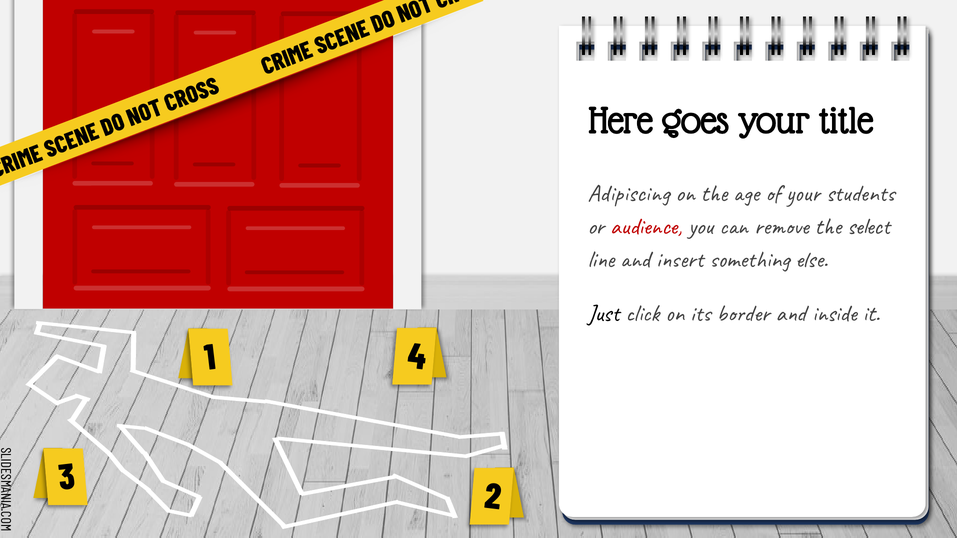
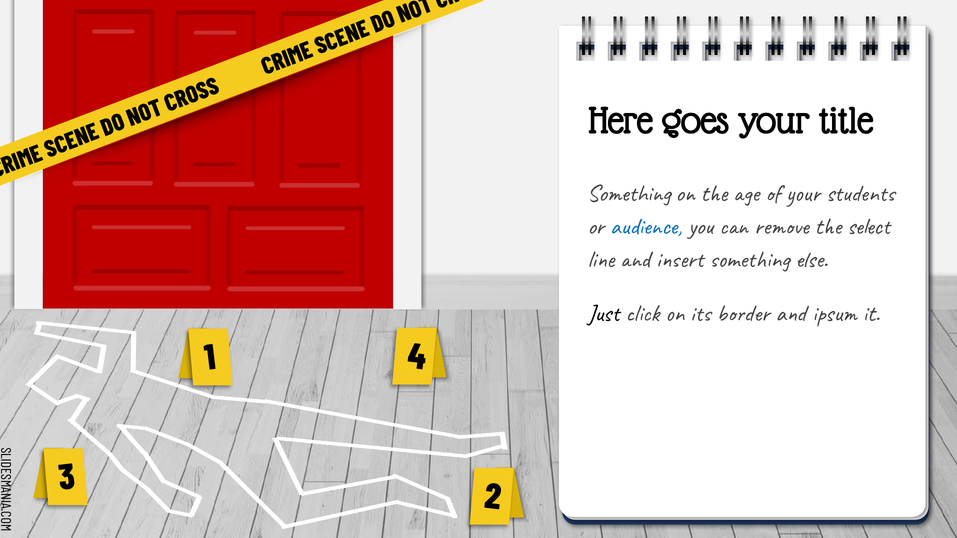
Adipiscing: Adipiscing -> Something (629, 194)
audience colour: red -> blue (646, 227)
inside: inside -> ipsum (835, 314)
